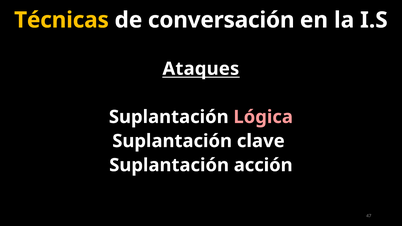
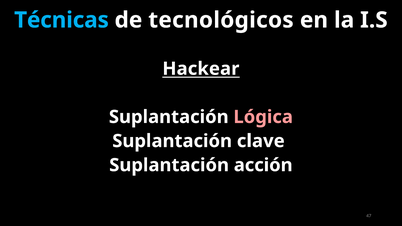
Técnicas colour: yellow -> light blue (61, 20)
conversación: conversación -> tecnológicos (221, 20)
Ataques: Ataques -> Hackear (201, 69)
